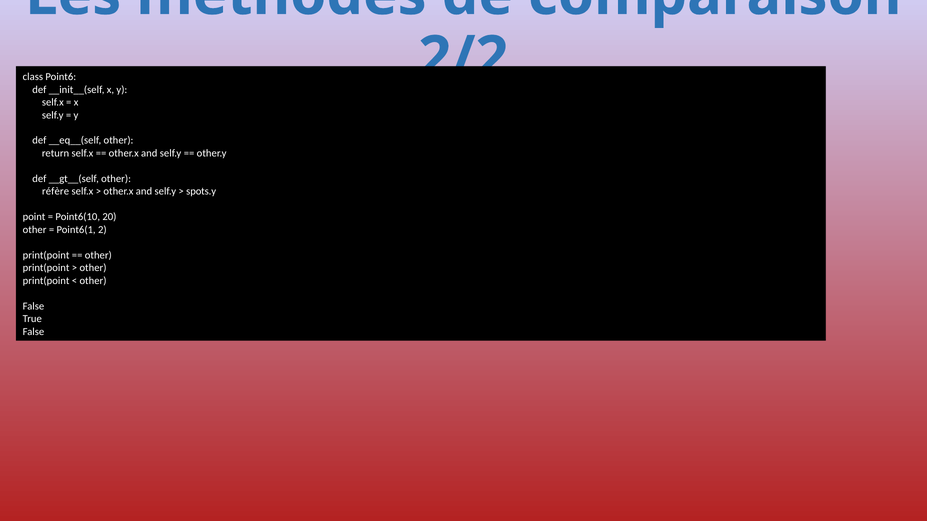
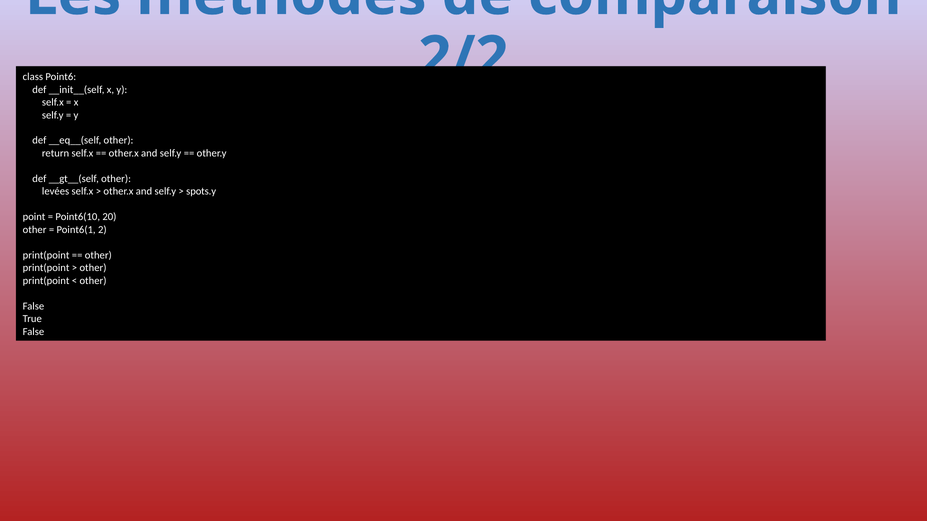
réfère: réfère -> levées (56, 192)
